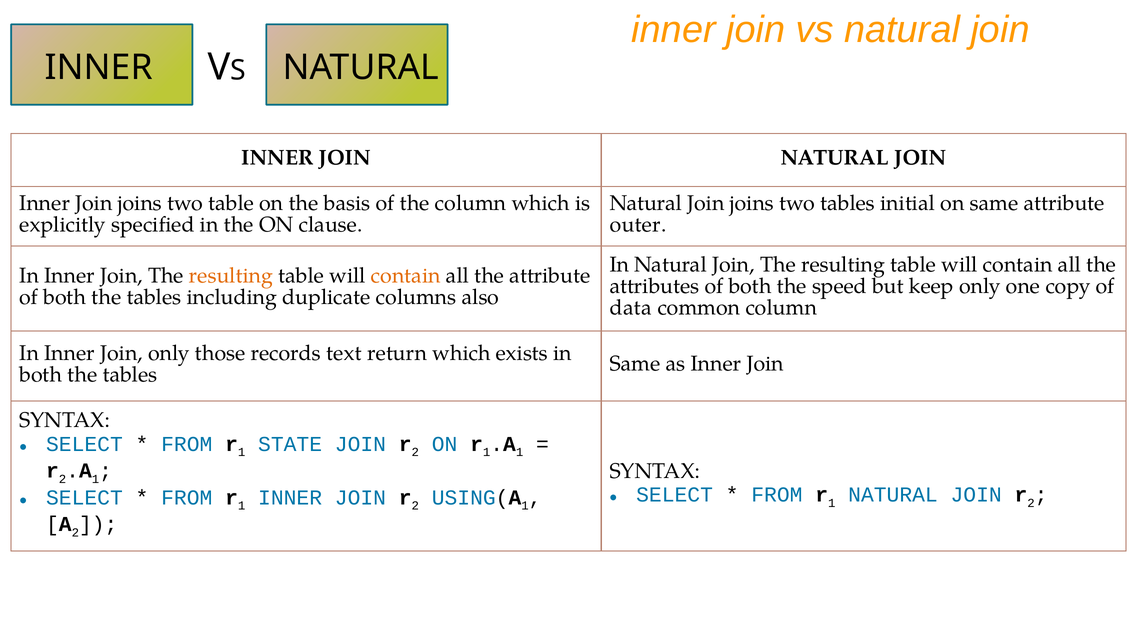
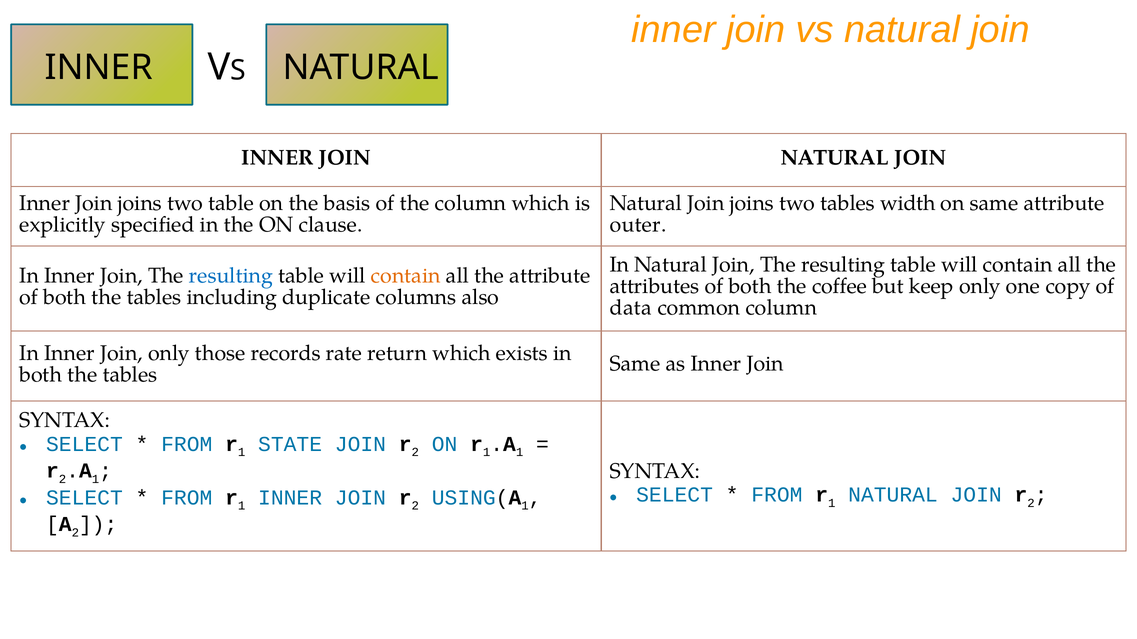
initial: initial -> width (908, 203)
resulting colour: orange -> blue (231, 276)
speed: speed -> coffee (839, 287)
text: text -> rate (344, 353)
